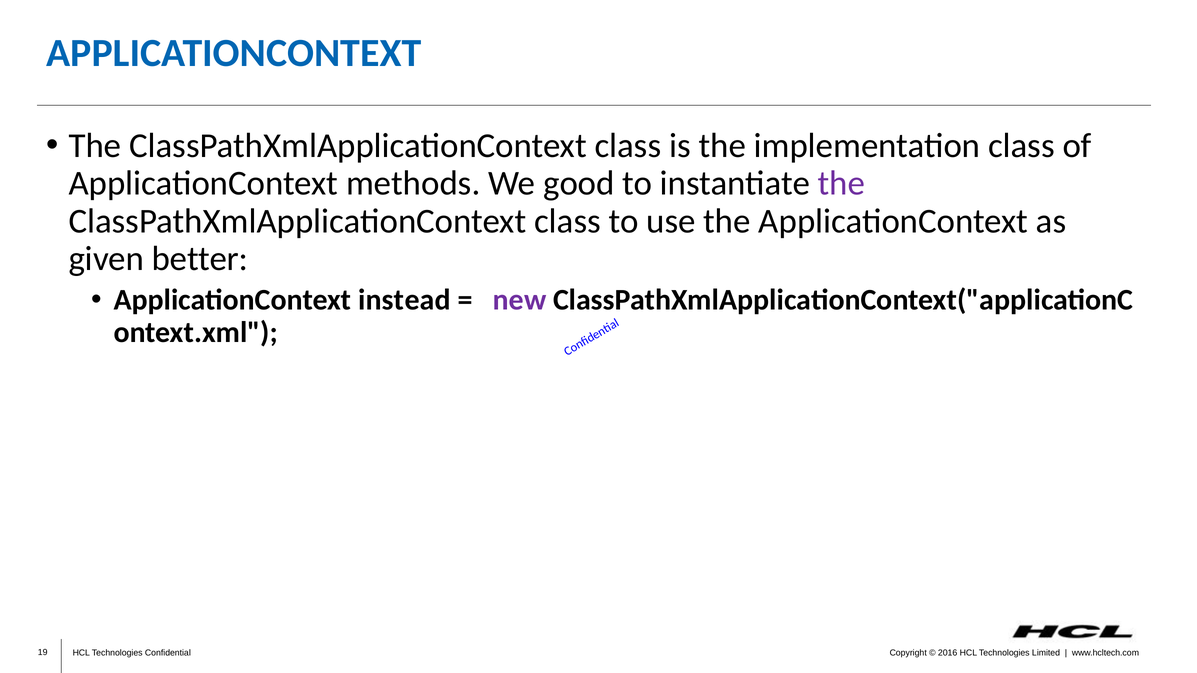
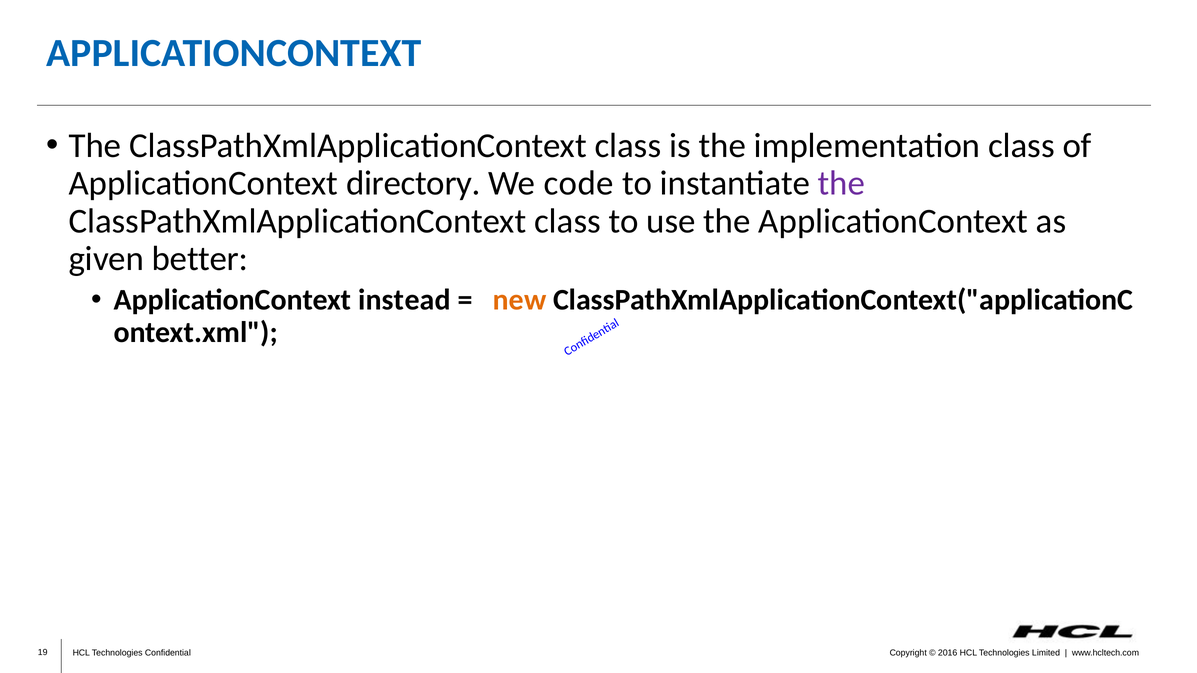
methods: methods -> directory (413, 184)
good: good -> code (579, 184)
new colour: purple -> orange (520, 300)
